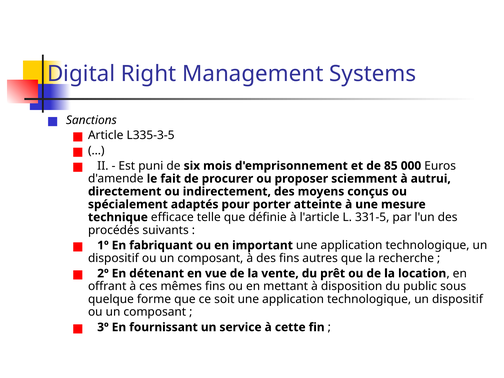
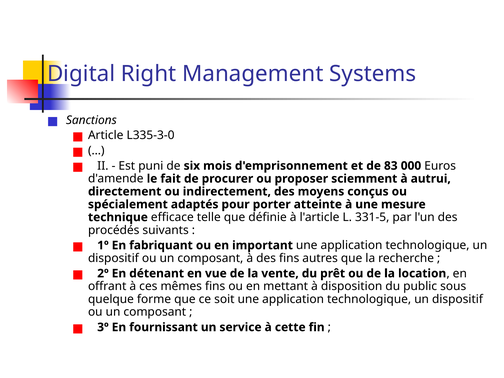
L335-3-5: L335-3-5 -> L335-3-0 (151, 135)
85: 85 -> 83 (391, 166)
